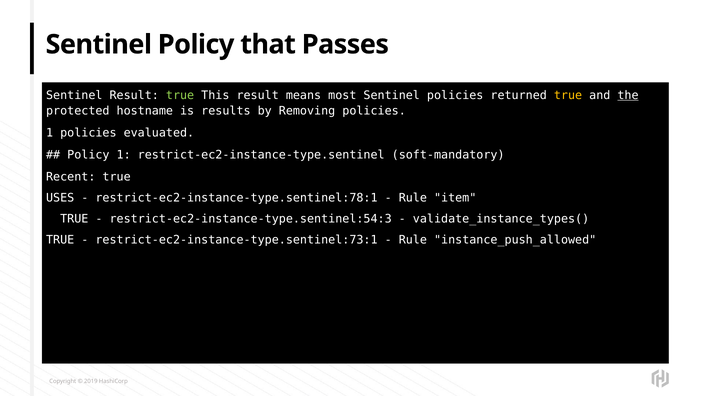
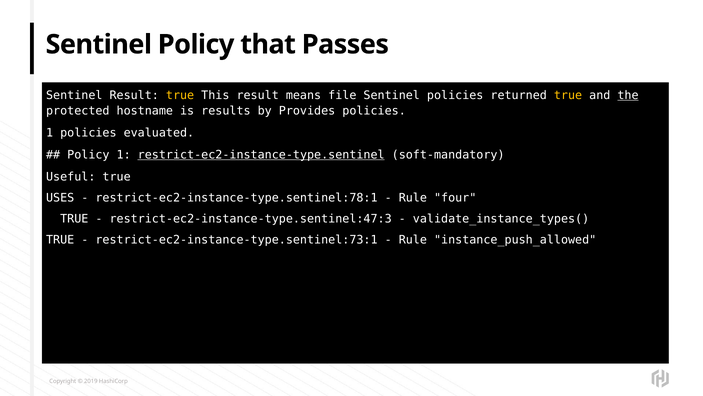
true colour: light green -> yellow (180, 95)
most: most -> file (342, 95)
Removing: Removing -> Provides (307, 110)
restrict-ec2-instance-type.sentinel underline: none -> present (261, 155)
Recent: Recent -> Useful (71, 177)
item: item -> four (455, 198)
restrict-ec2-instance-type.sentinel:54:3: restrict-ec2-instance-type.sentinel:54:3 -> restrict-ec2-instance-type.sentinel:47:3 (251, 219)
